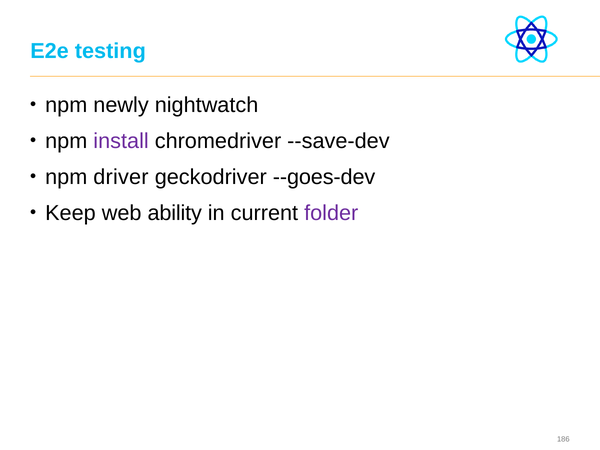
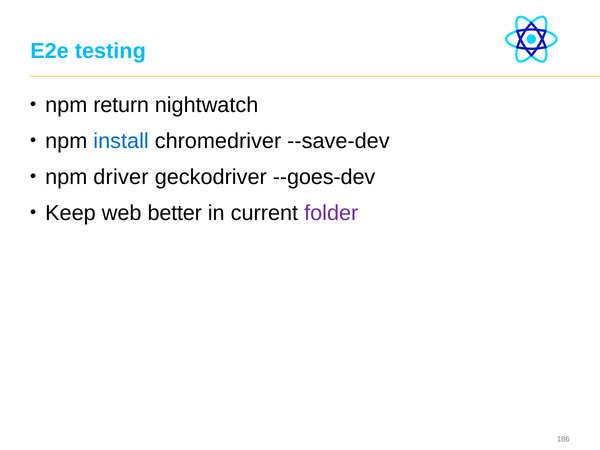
newly: newly -> return (121, 105)
install colour: purple -> blue (121, 141)
ability: ability -> better (175, 213)
